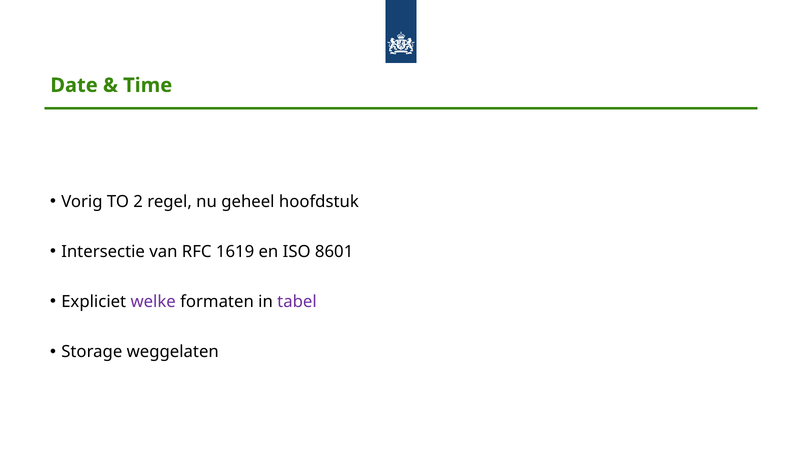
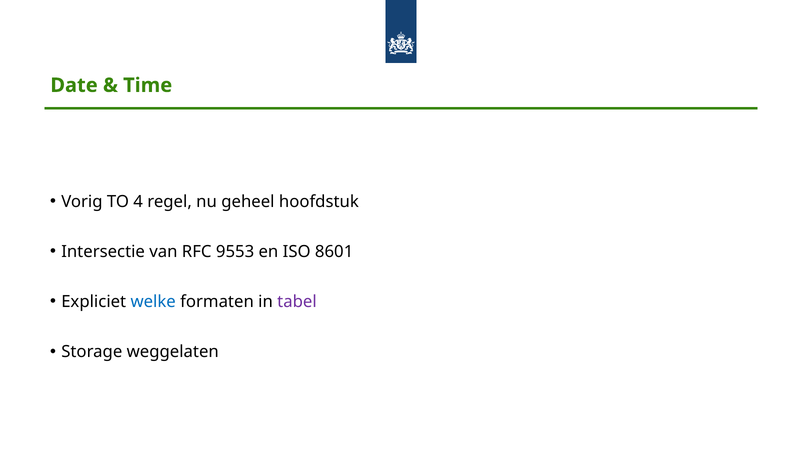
2: 2 -> 4 (138, 202)
1619: 1619 -> 9553 (235, 252)
welke colour: purple -> blue (153, 302)
